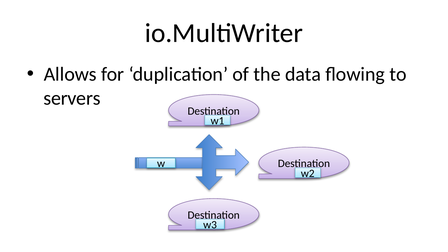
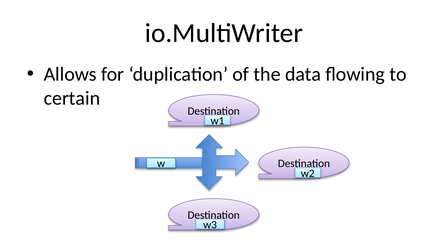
servers: servers -> certain (72, 98)
